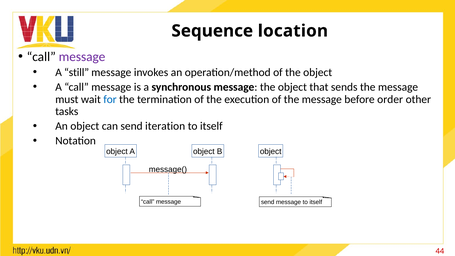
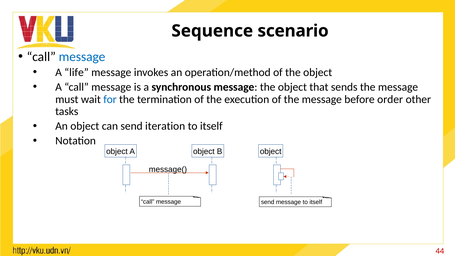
location: location -> scenario (293, 31)
message colour: purple -> blue (82, 57)
still: still -> life (76, 72)
